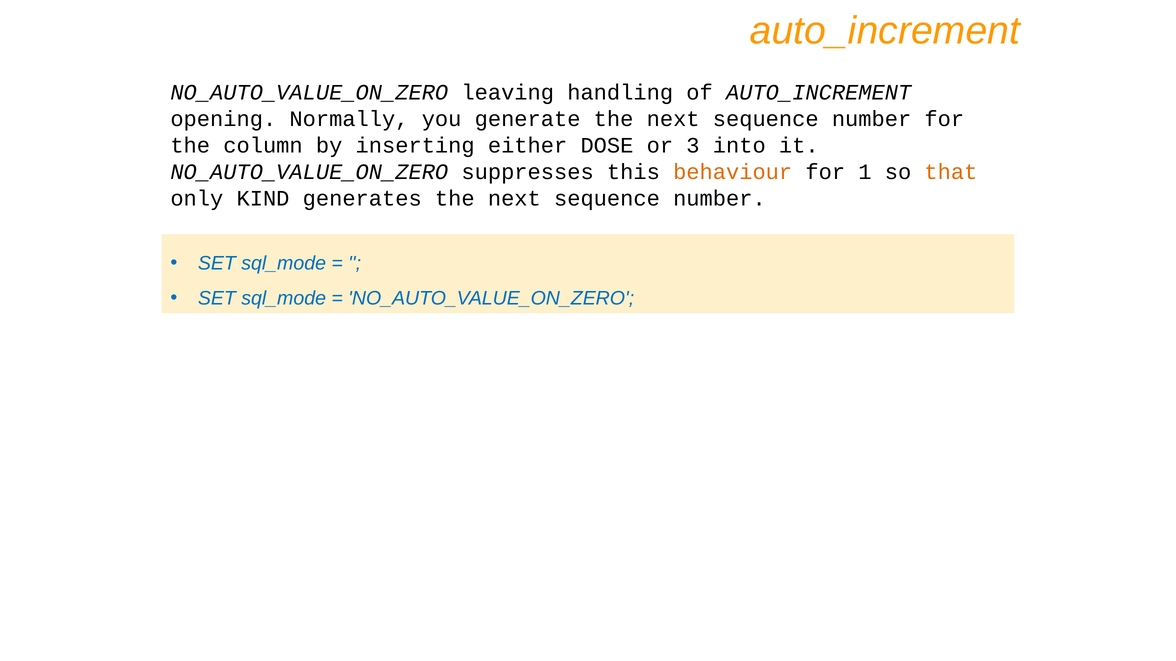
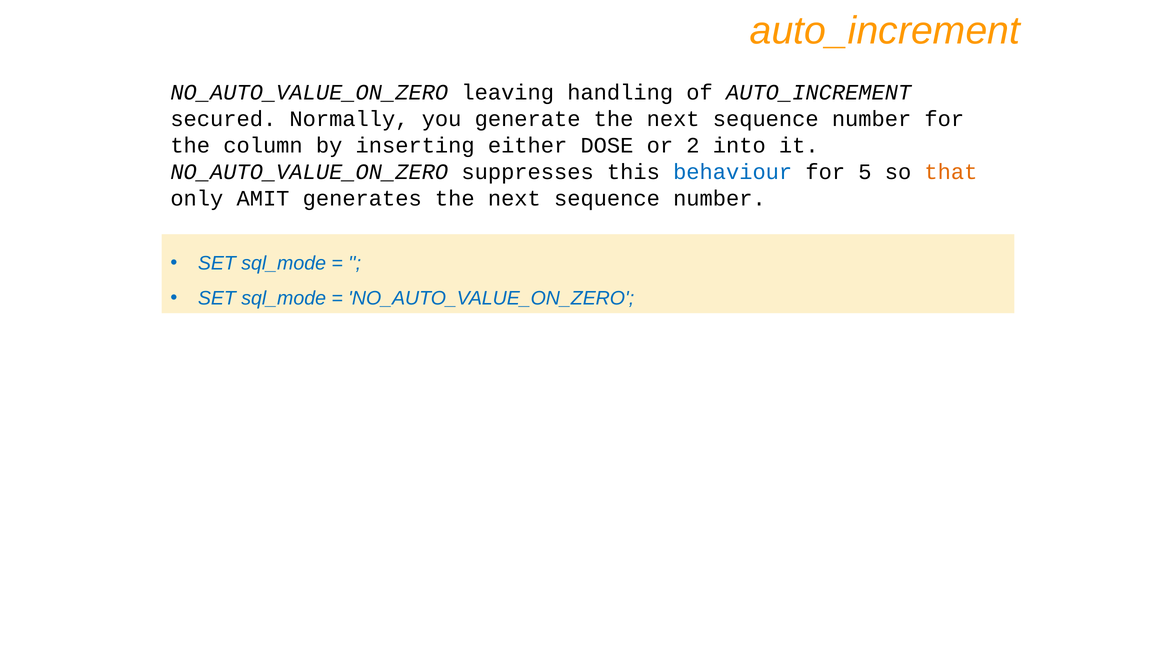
opening: opening -> secured (223, 119)
3: 3 -> 2 (693, 146)
behaviour colour: orange -> blue (733, 172)
1: 1 -> 5 (865, 172)
KIND: KIND -> AMIT (263, 198)
